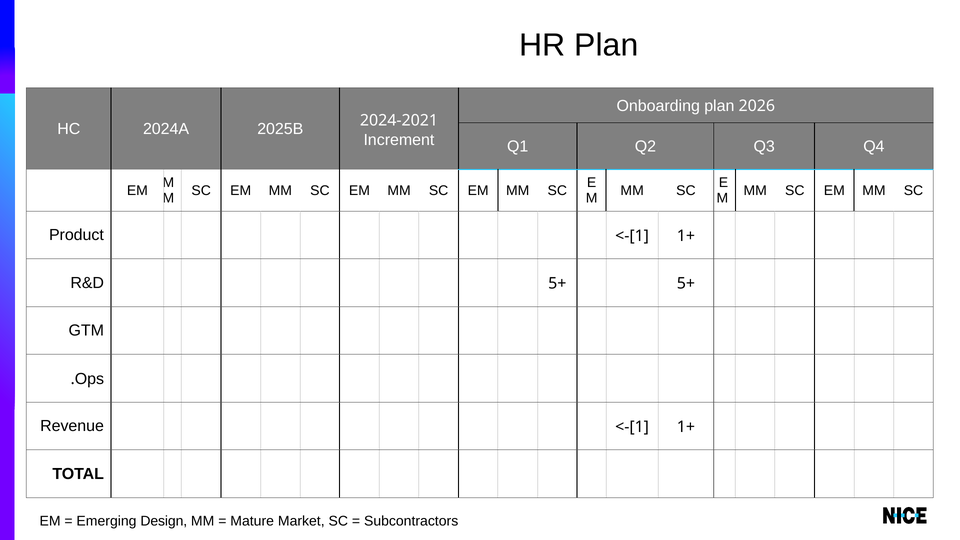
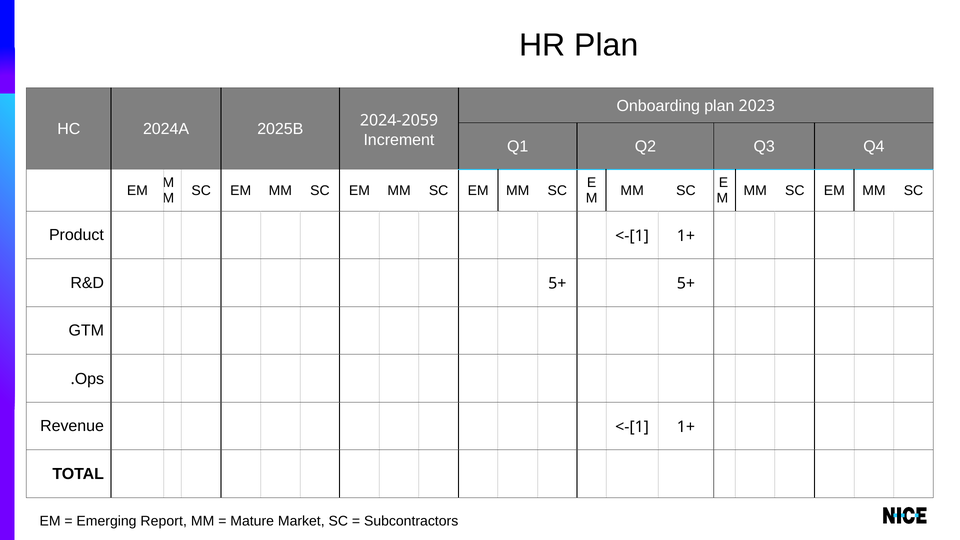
2026: 2026 -> 2023 (757, 106)
2024-2021: 2024-2021 -> 2024-2059 (399, 121)
Design: Design -> Report (164, 521)
